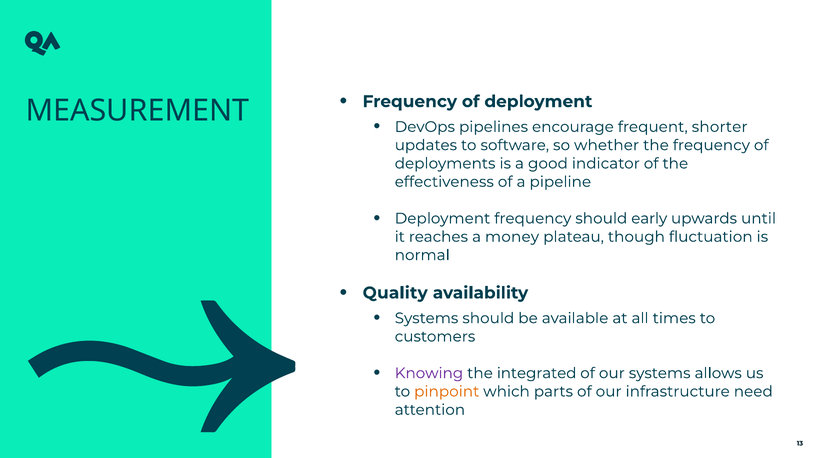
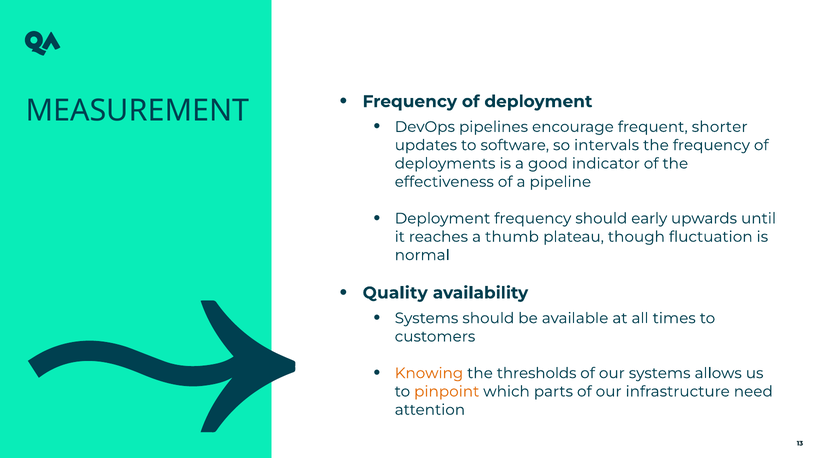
whether: whether -> intervals (607, 145)
money: money -> thumb (512, 236)
Knowing colour: purple -> orange (429, 373)
integrated: integrated -> thresholds (537, 373)
